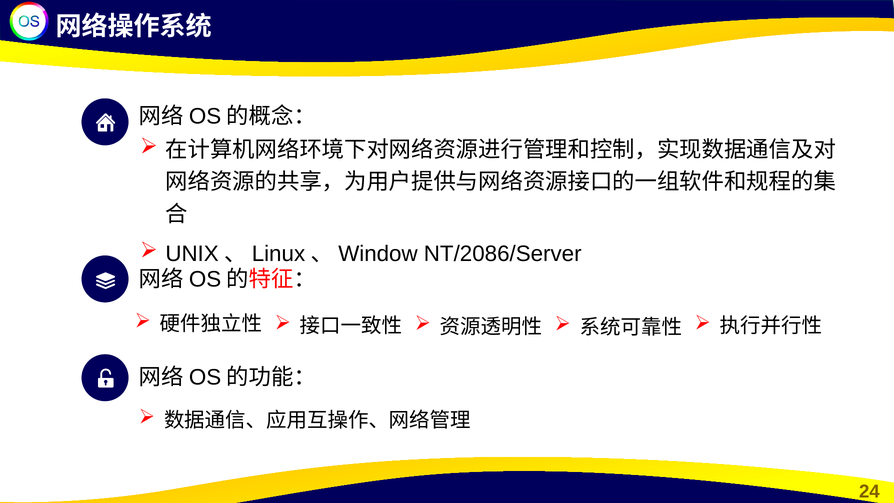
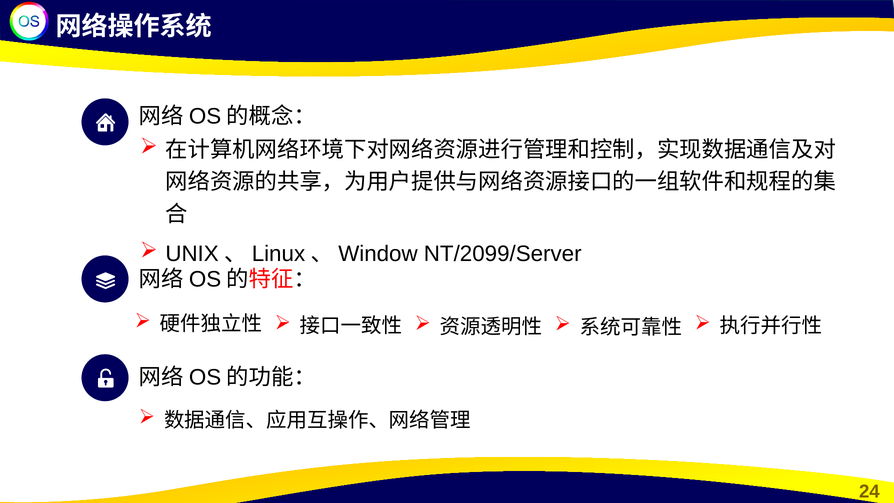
NT/2086/Server: NT/2086/Server -> NT/2099/Server (503, 254)
